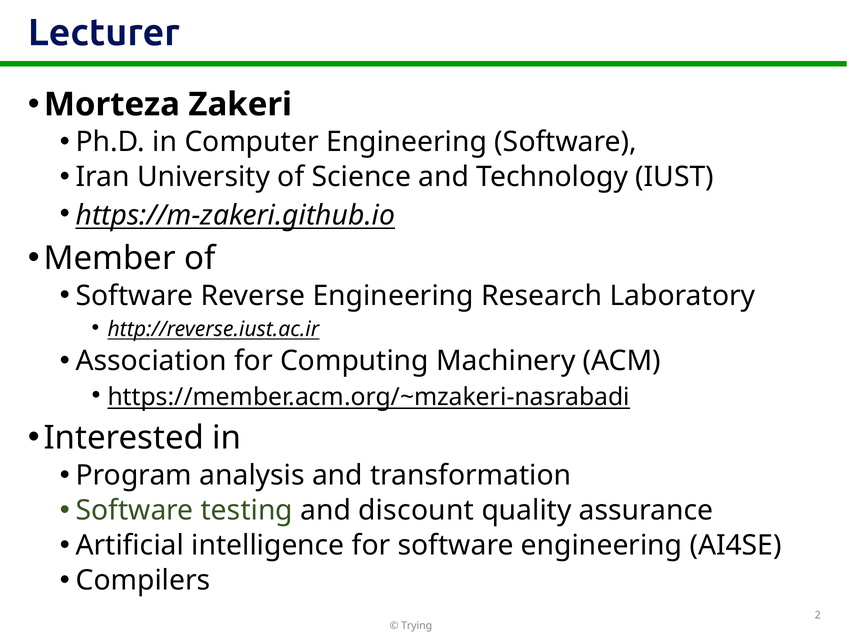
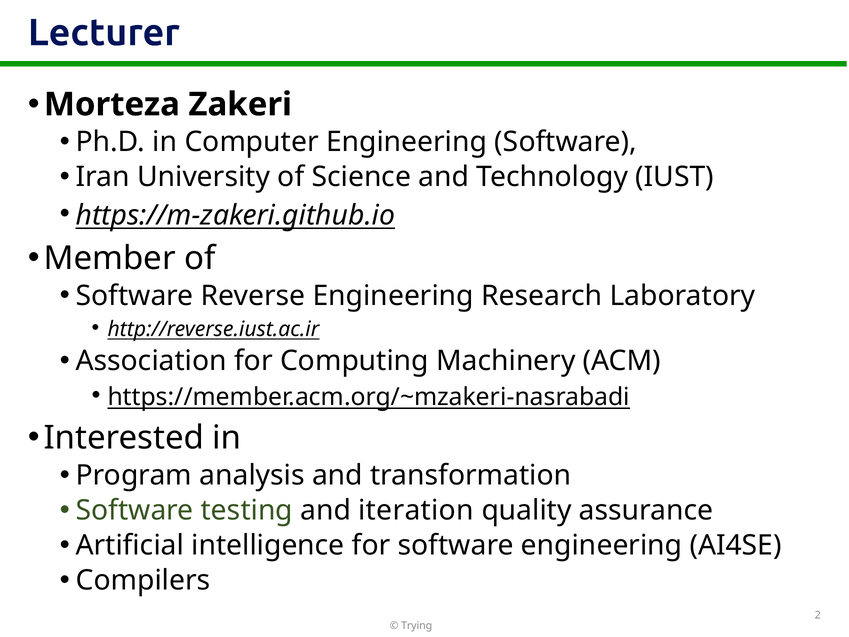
discount: discount -> iteration (416, 510)
